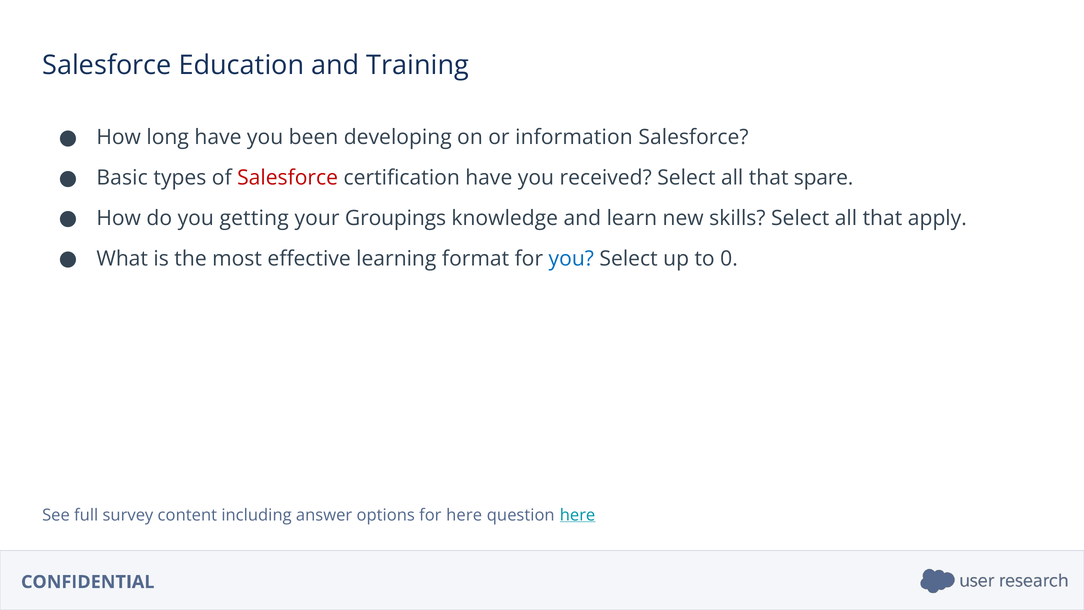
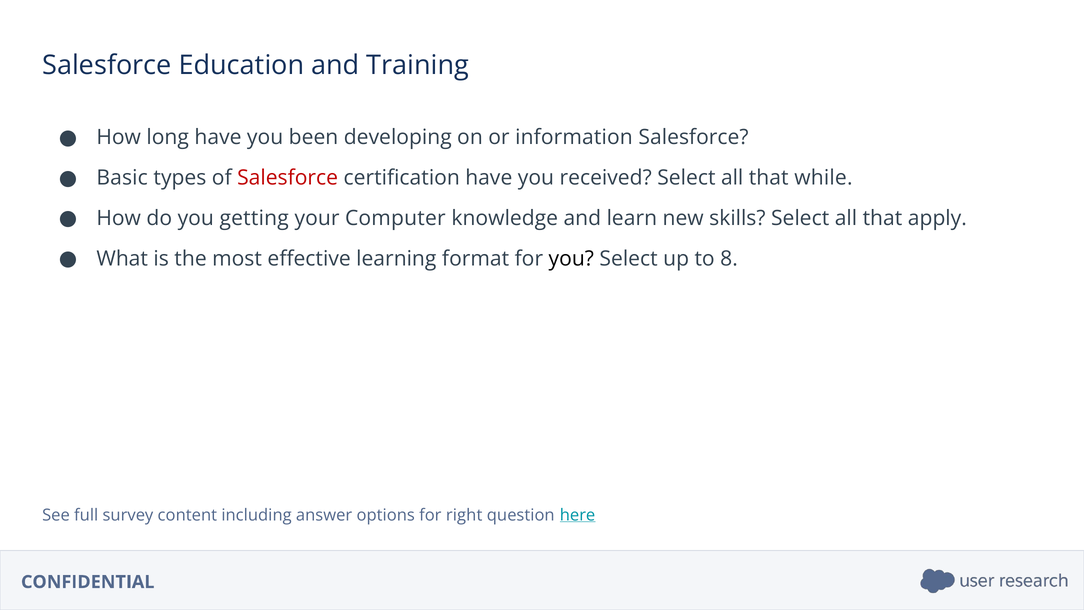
spare: spare -> while (823, 178)
Groupings: Groupings -> Computer (395, 218)
you colour: blue -> black (571, 259)
0: 0 -> 8 (729, 259)
for here: here -> right (464, 515)
